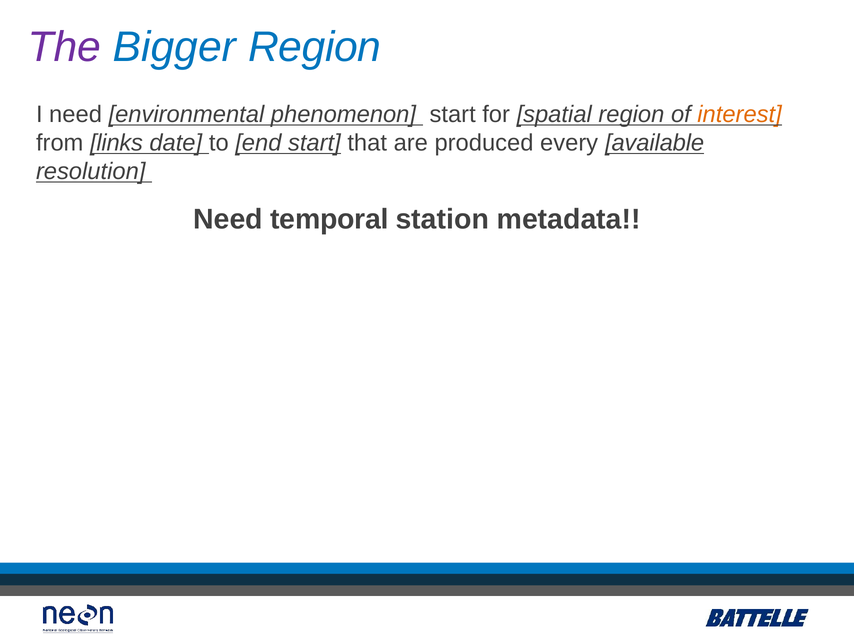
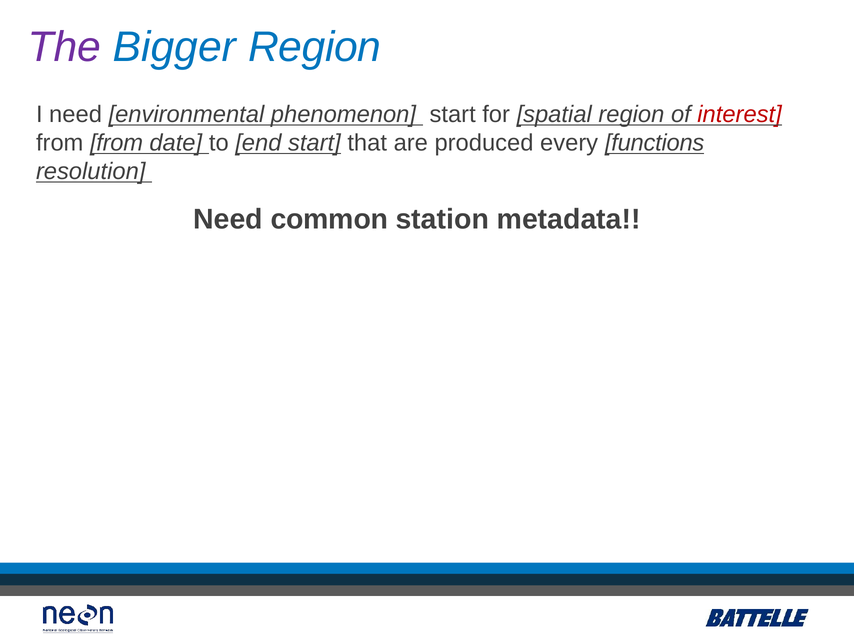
interest colour: orange -> red (740, 114)
from links: links -> from (117, 143)
available: available -> functions (655, 143)
temporal: temporal -> common (329, 219)
